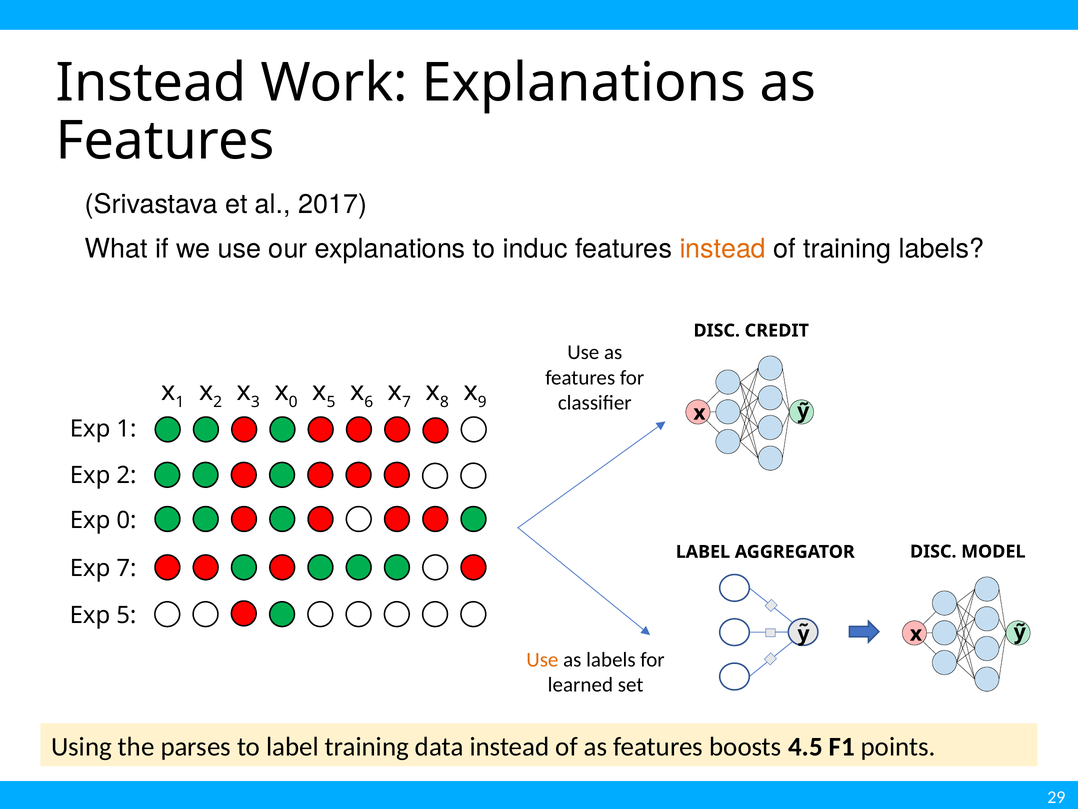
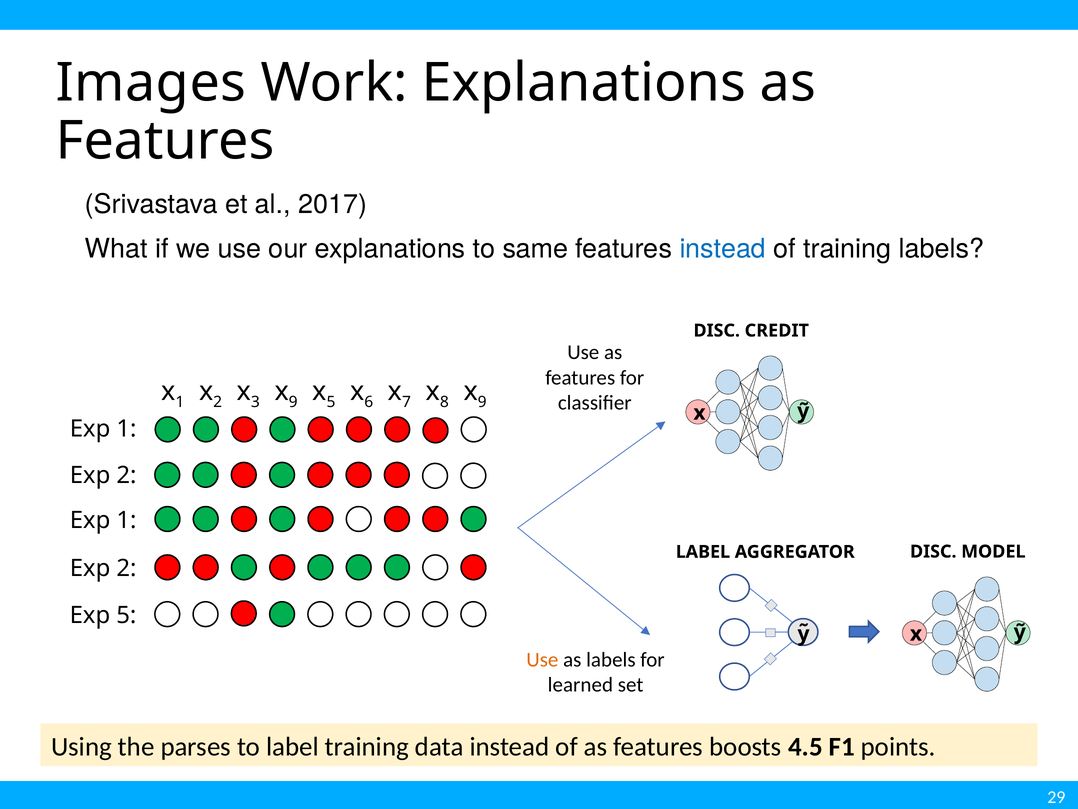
Instead: Instead -> Images (151, 83)
induc: induc -> same (535, 249)
instead colour: orange -> blue (723, 249)
3 x 0: 0 -> 9 (293, 402)
0: 0 -> 1 (127, 520)
7: 7 -> 2 (127, 568)
